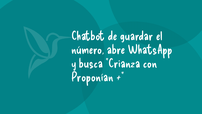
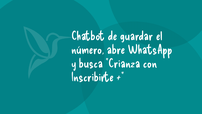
Proponían: Proponían -> Inscribirte (92, 77)
